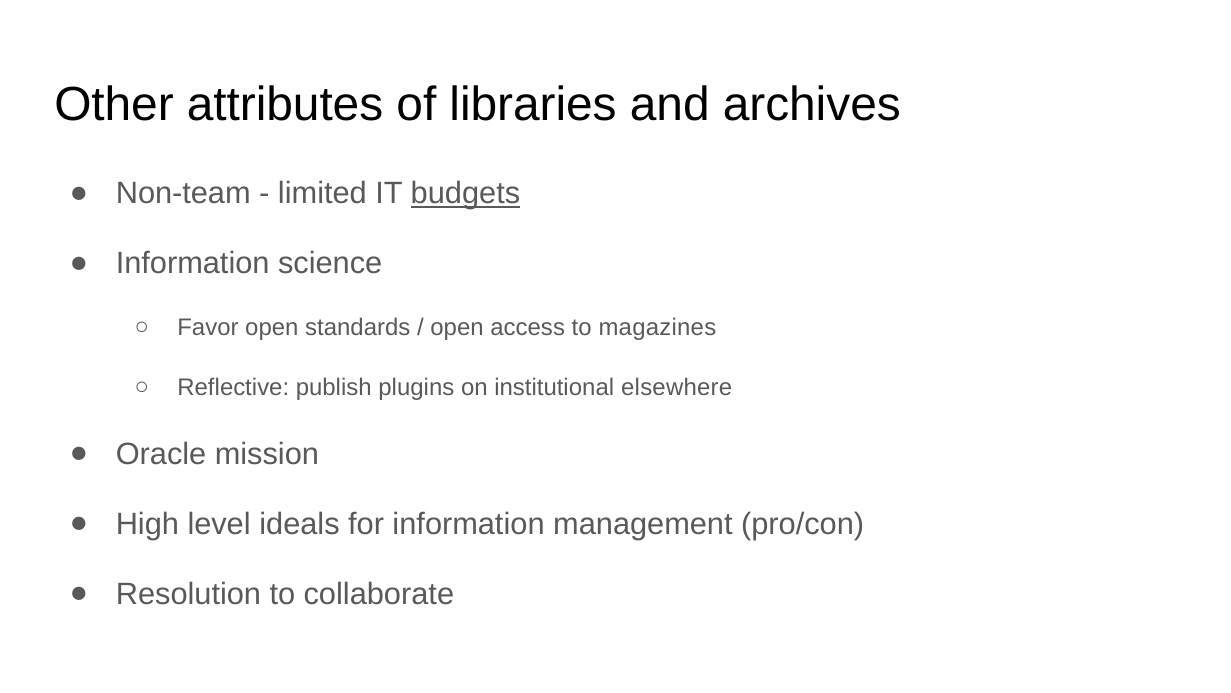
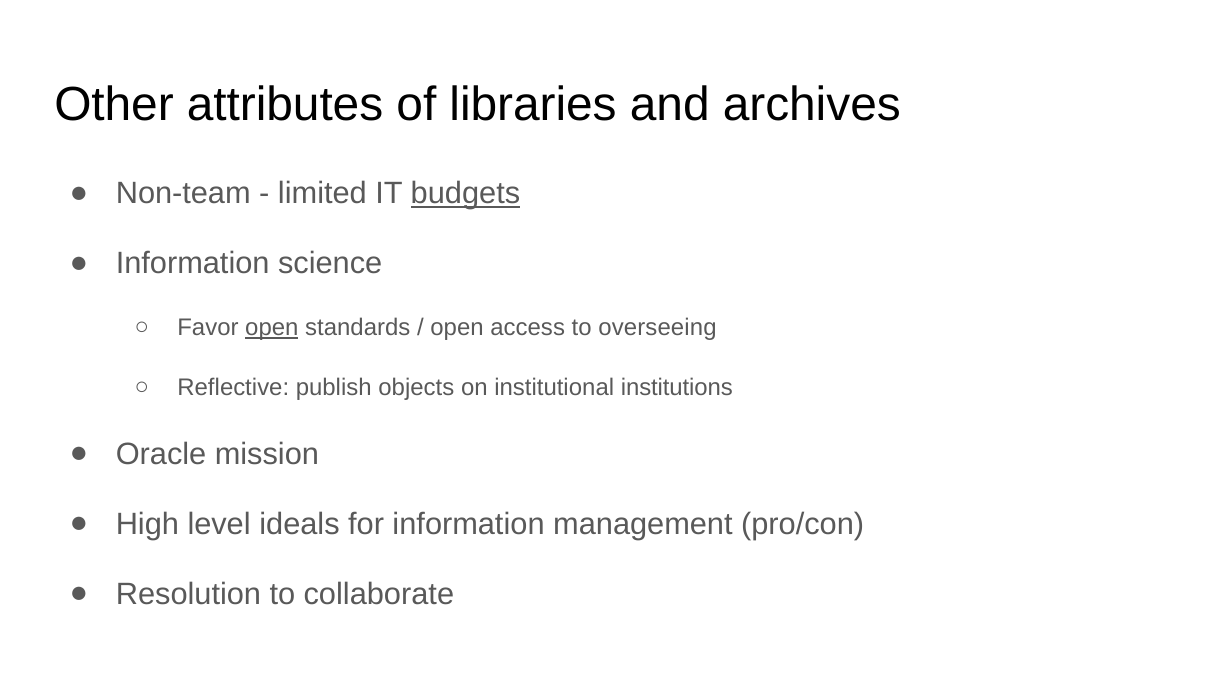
open underline: none -> present (272, 327)
magazines: magazines -> overseeing (657, 327)
plugins: plugins -> objects (416, 388)
elsewhere: elsewhere -> institutions (677, 388)
